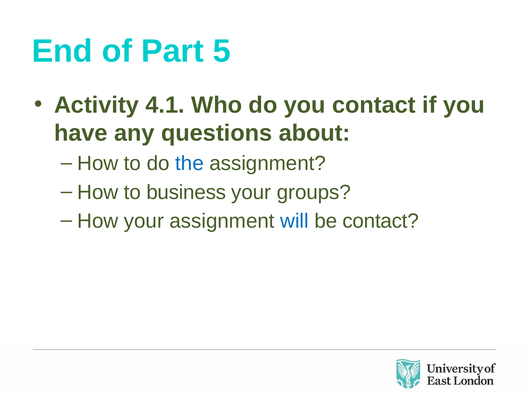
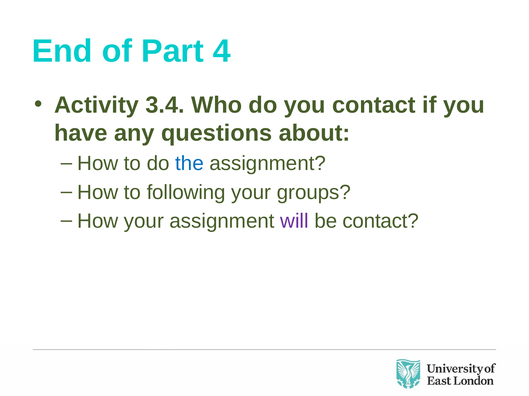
5: 5 -> 4 (222, 51)
4.1: 4.1 -> 3.4 (165, 105)
business: business -> following (186, 193)
will colour: blue -> purple (294, 221)
